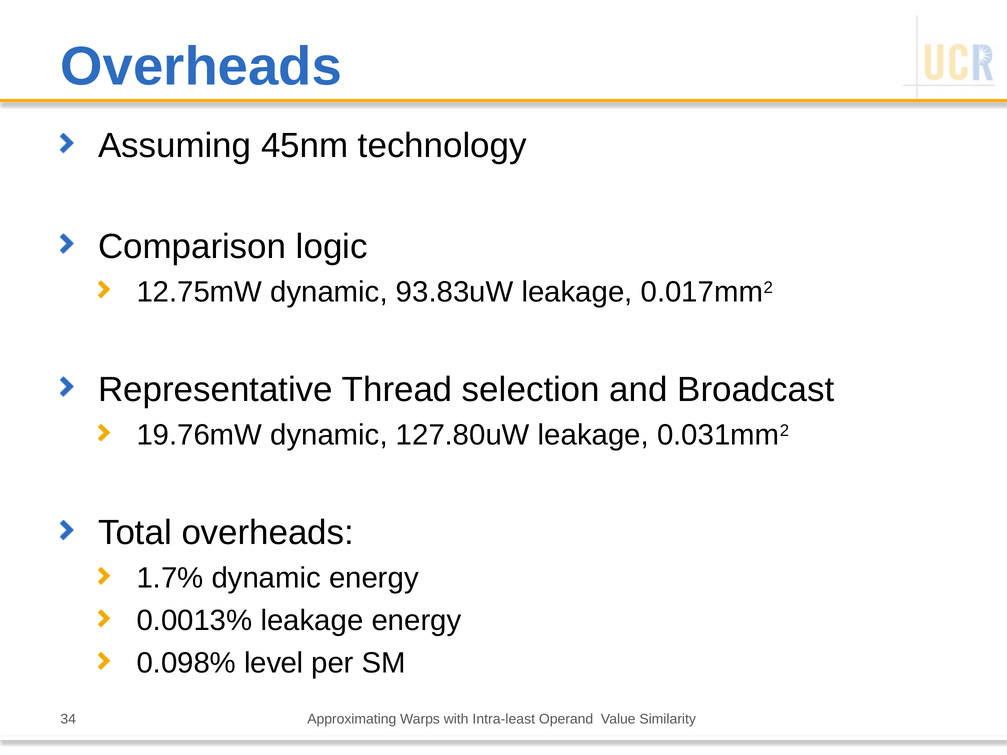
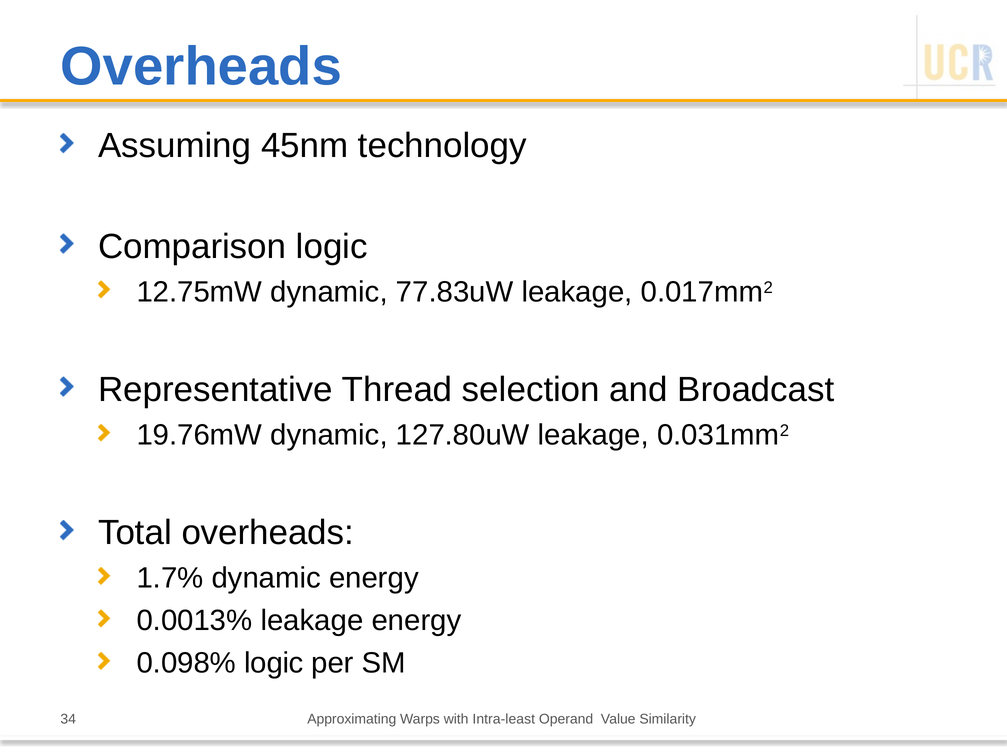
93.83uW: 93.83uW -> 77.83uW (455, 292)
0.098% level: level -> logic (274, 663)
